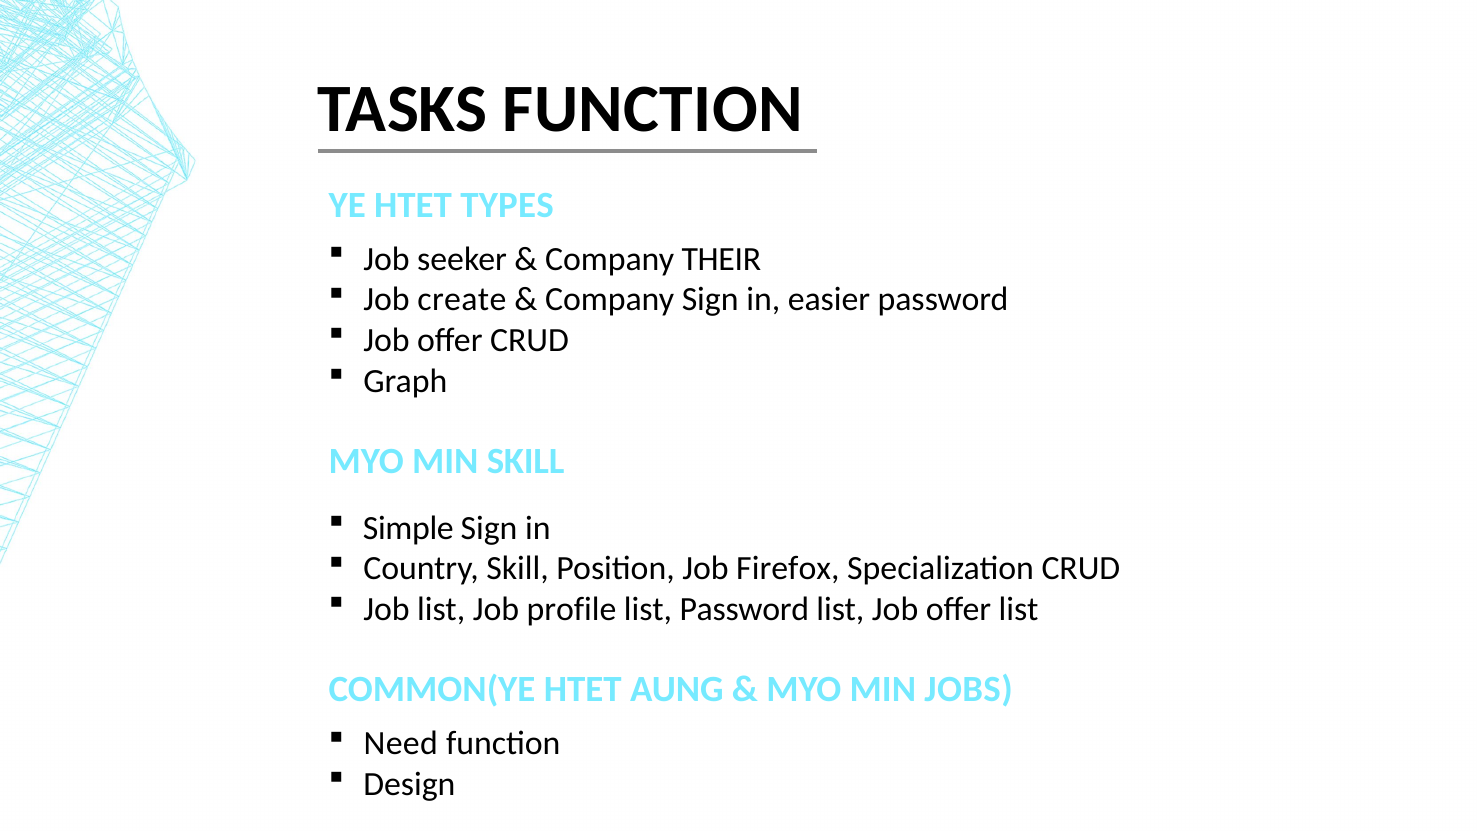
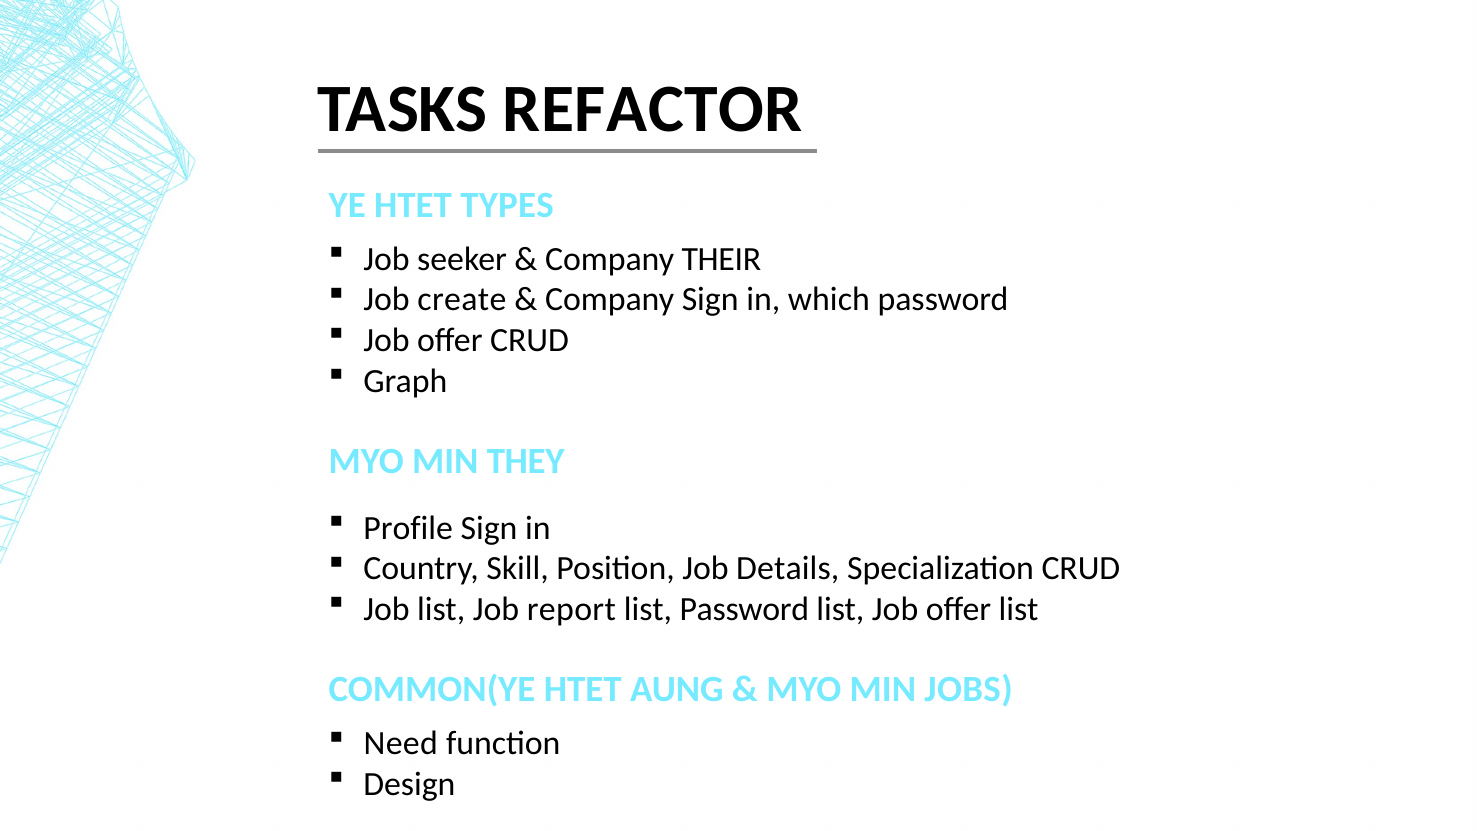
TASKS FUNCTION: FUNCTION -> REFACTOR (653, 109)
easier: easier -> which (829, 300)
MIN SKILL: SKILL -> THEY (526, 461)
Simple: Simple -> Profile (408, 528)
Firefox: Firefox -> Details (788, 568)
profile: profile -> report (571, 609)
